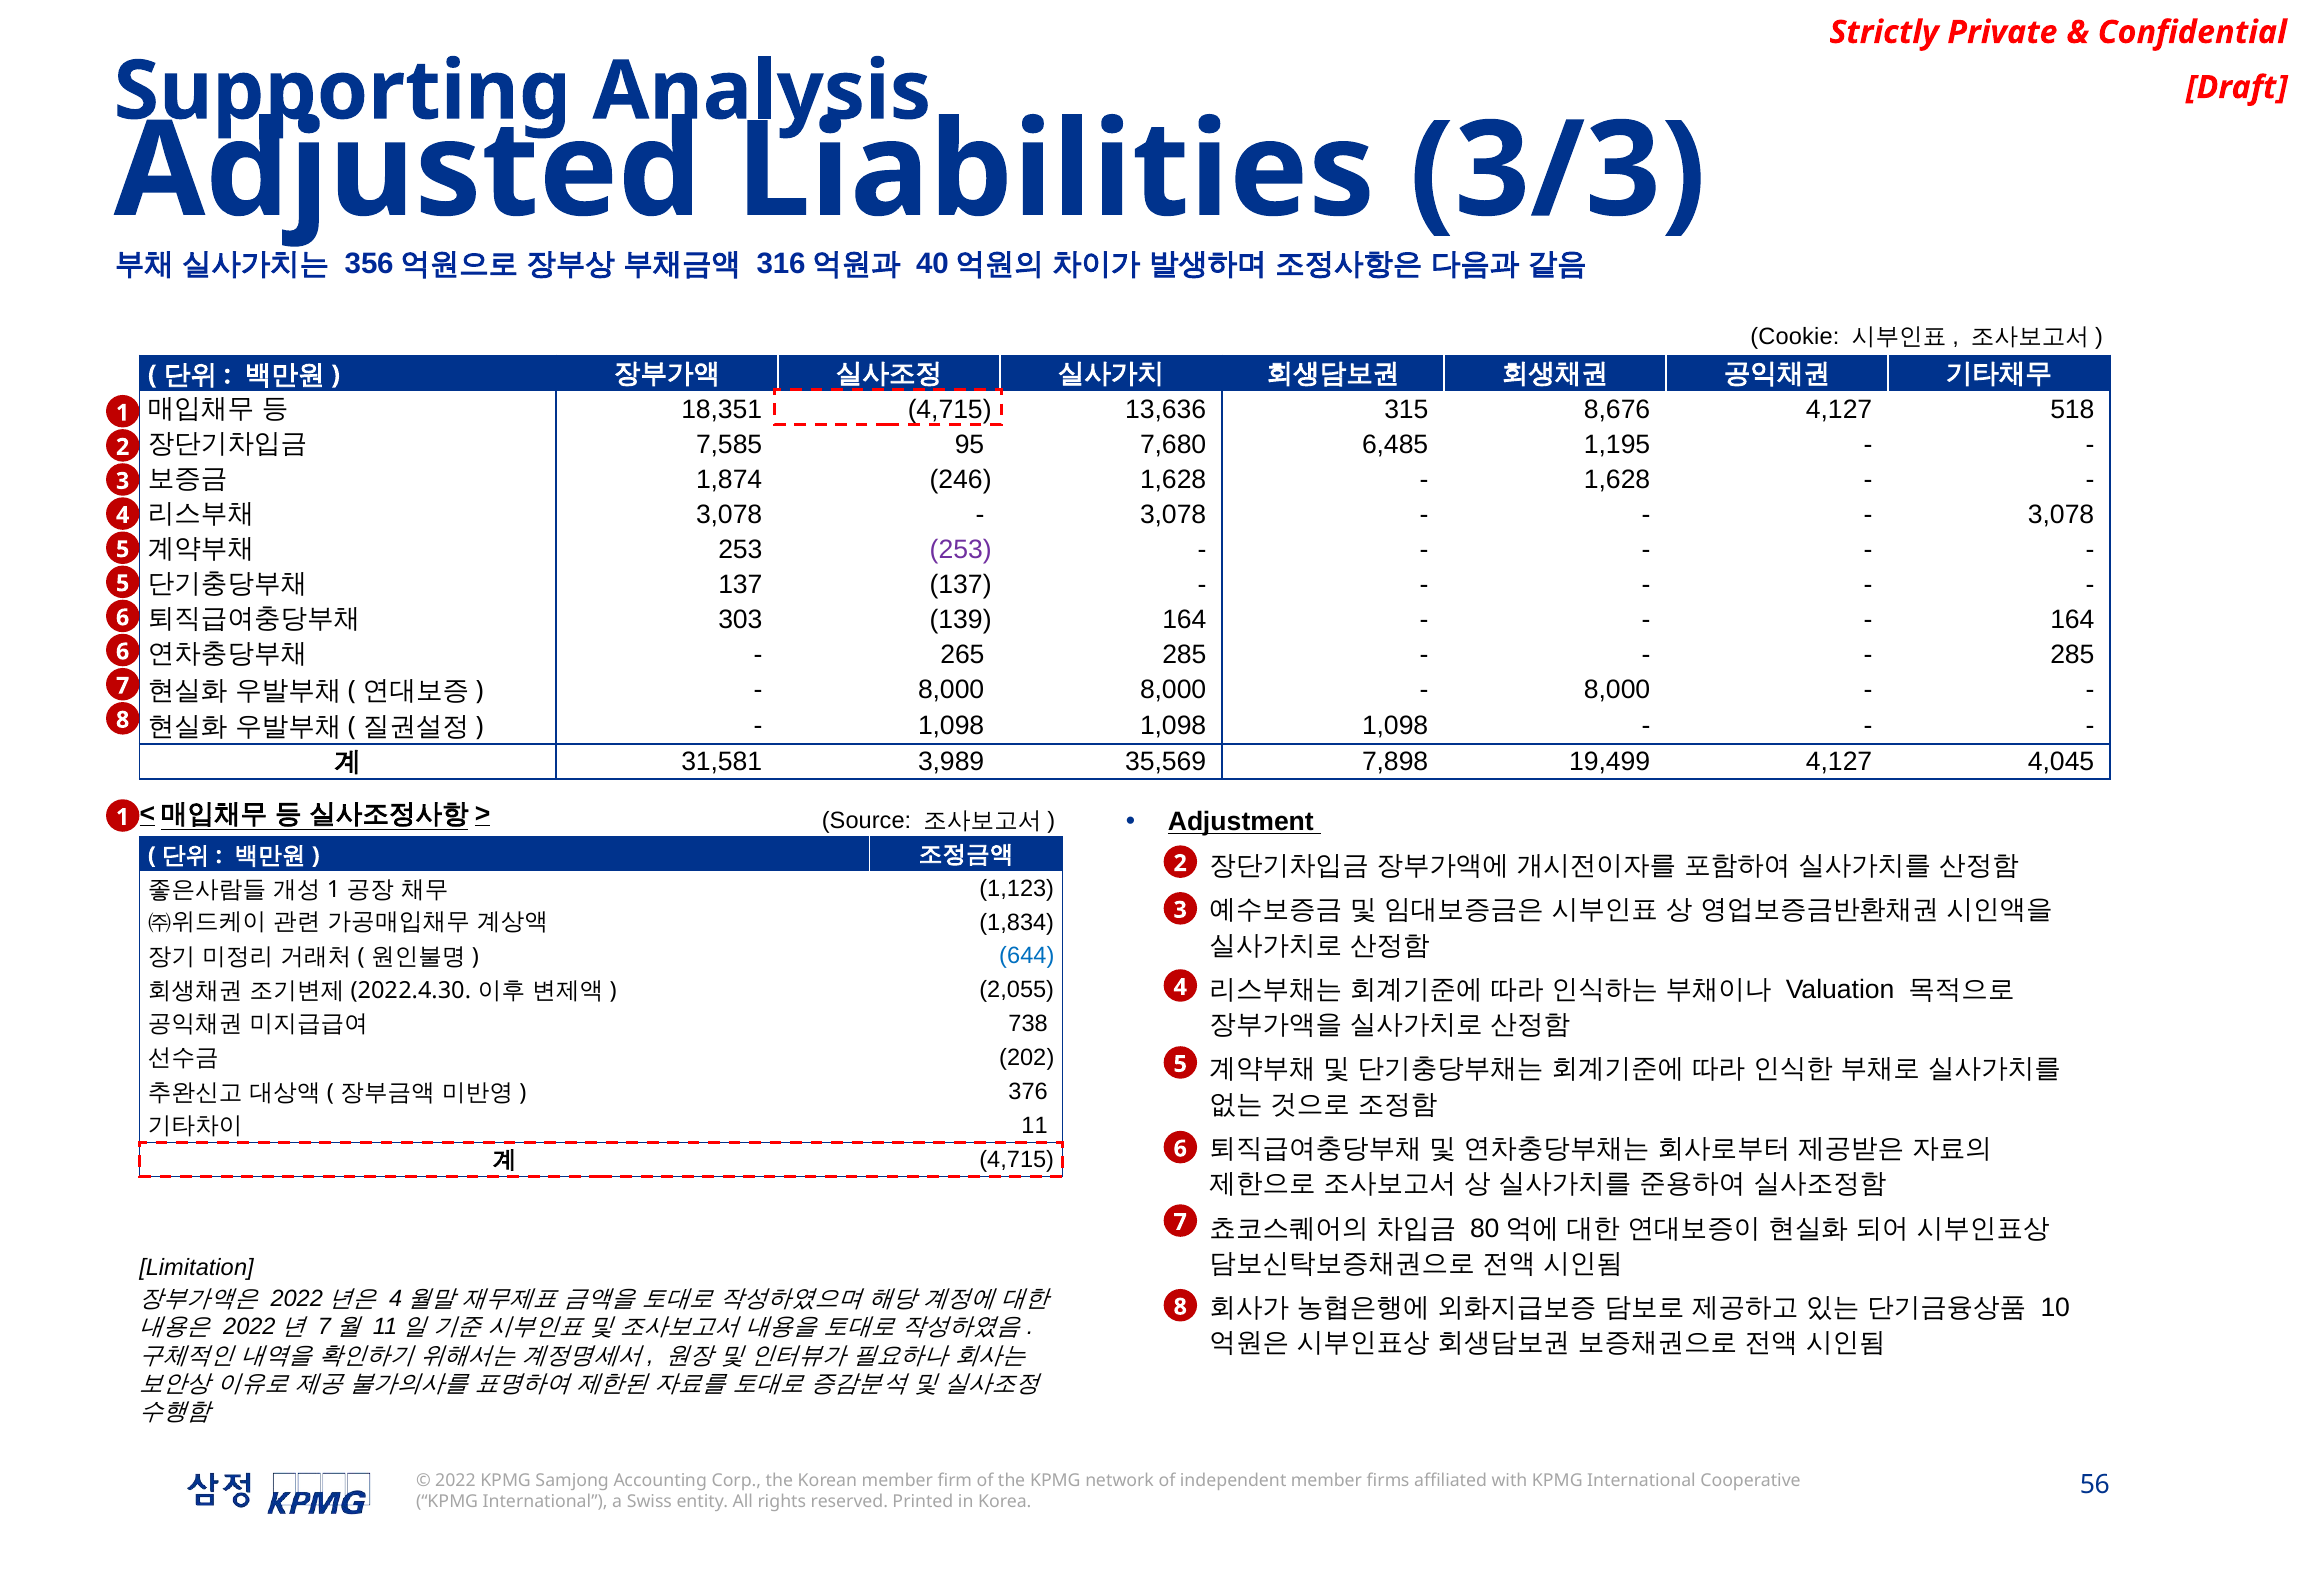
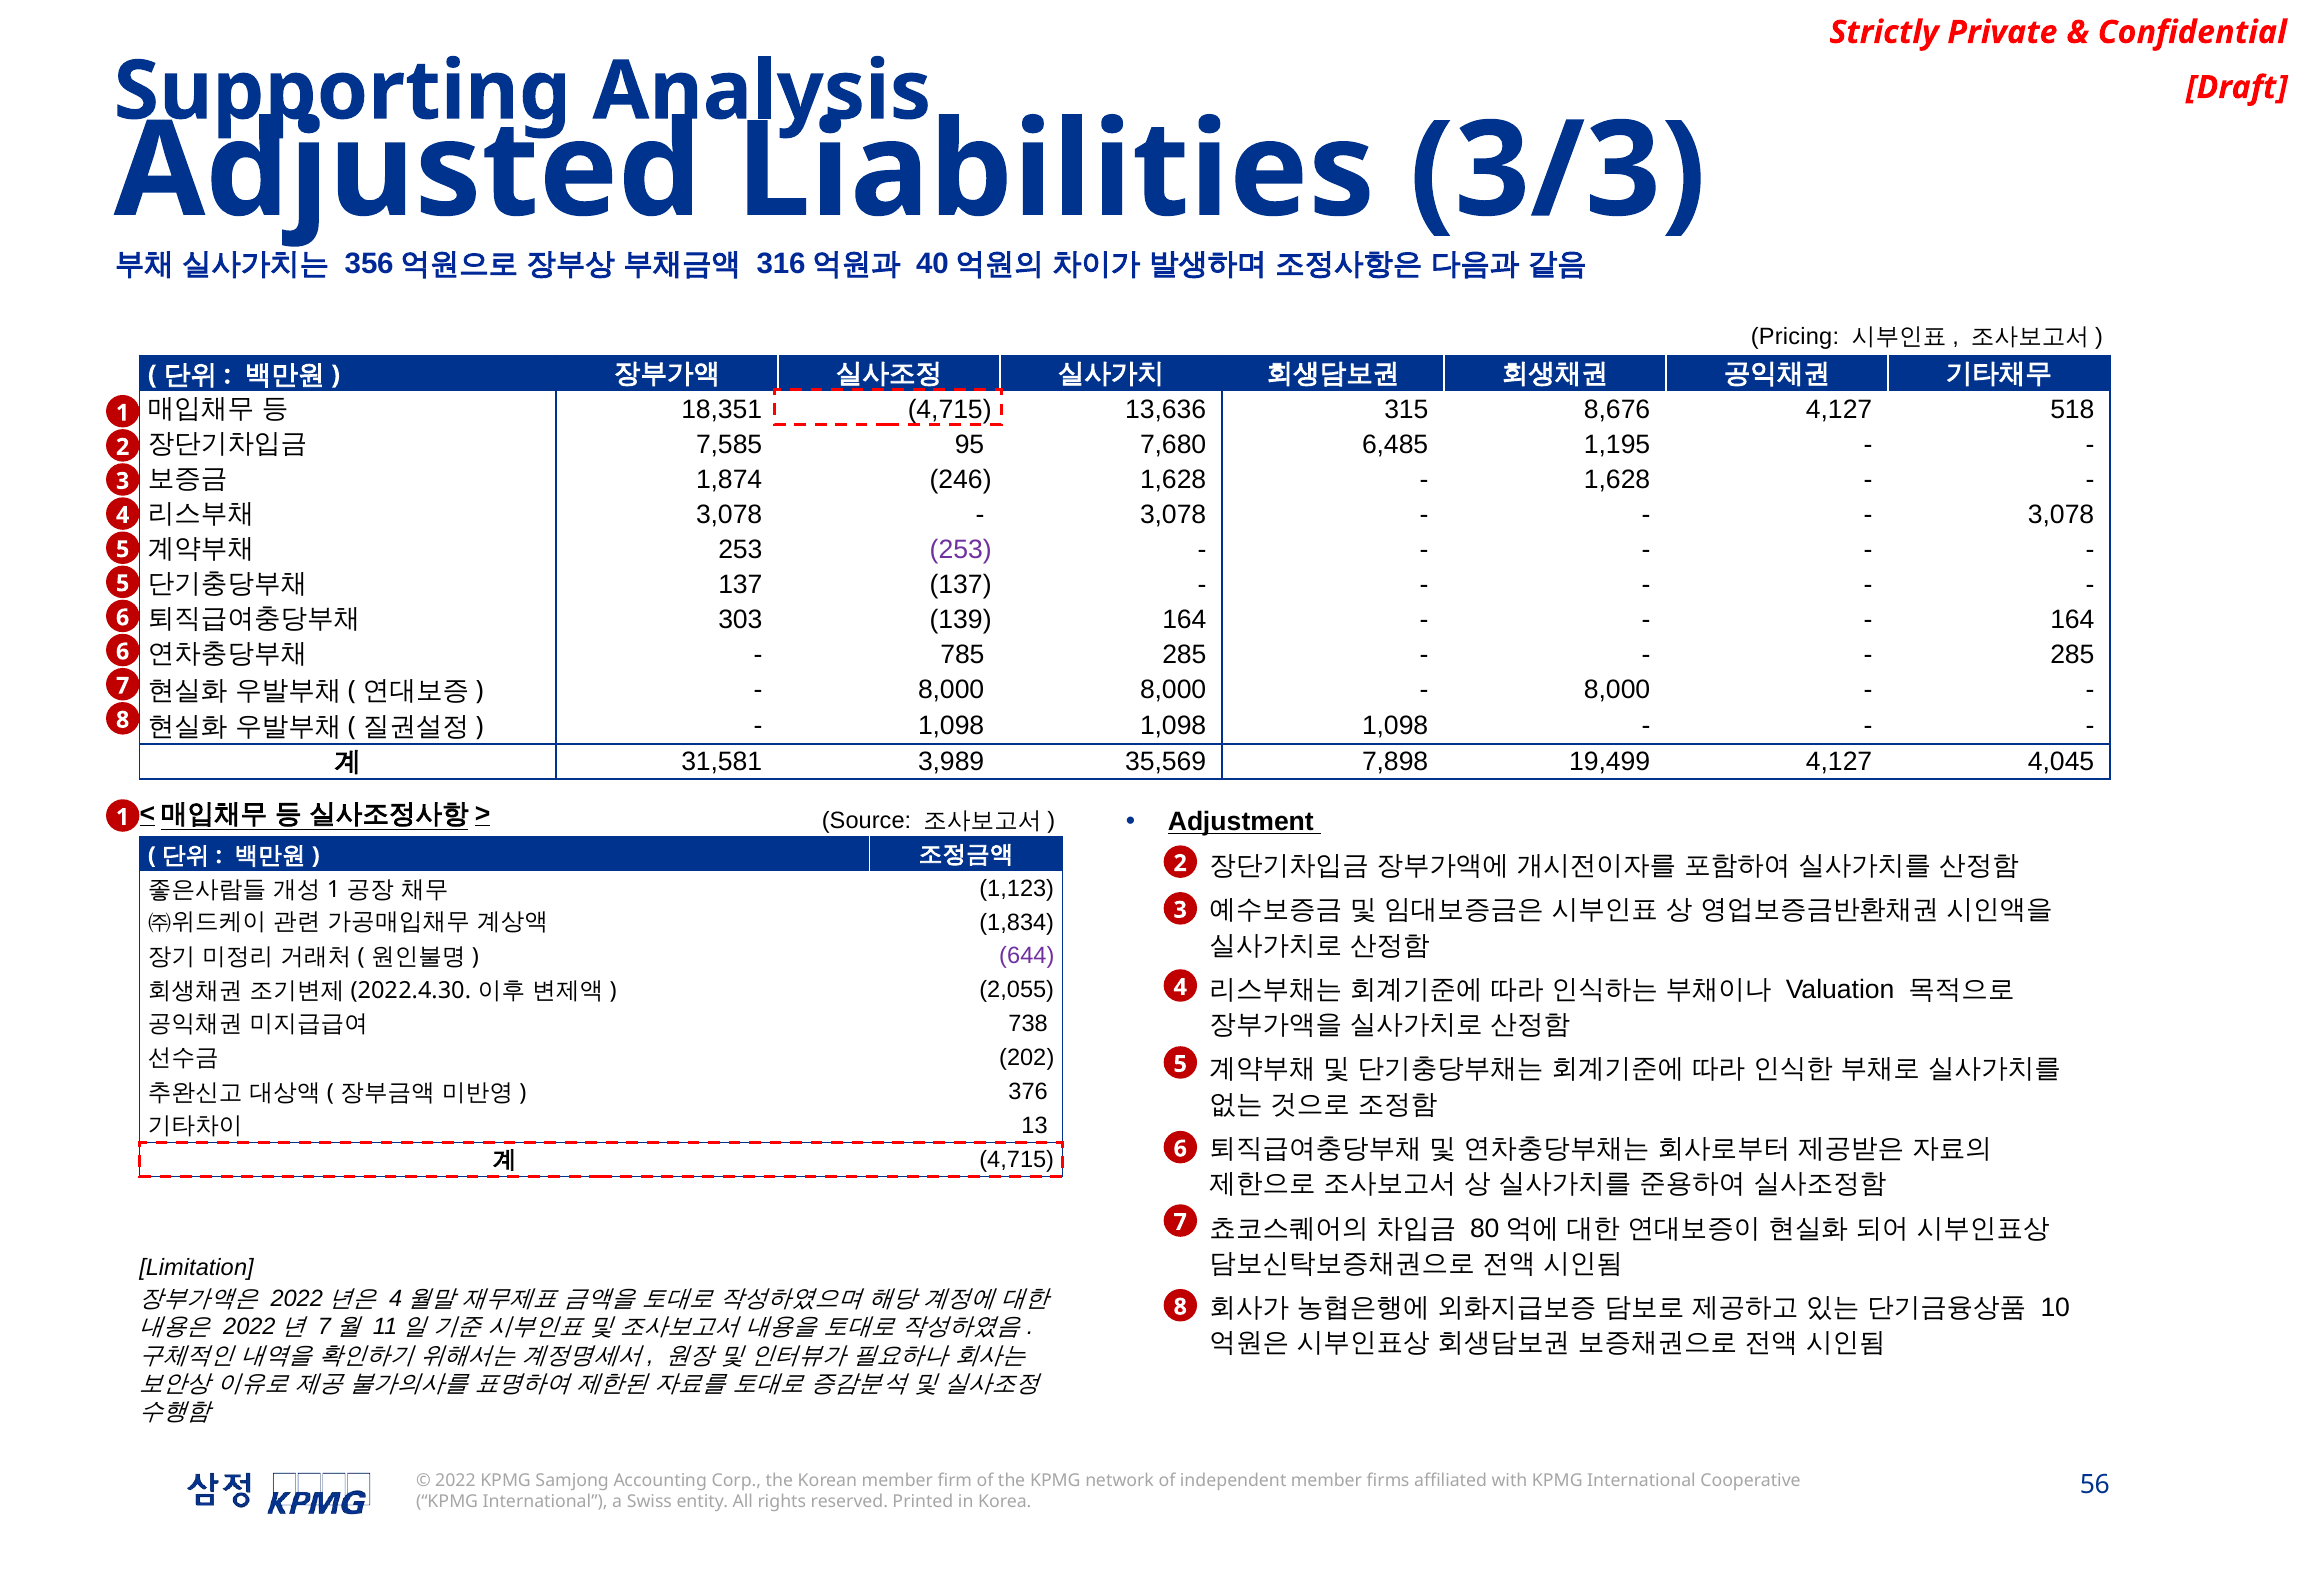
Cookie: Cookie -> Pricing (1795, 337)
265: 265 -> 785 (962, 654)
644 colour: blue -> purple (1027, 956)
11: 11 -> 13 (1035, 1126)
